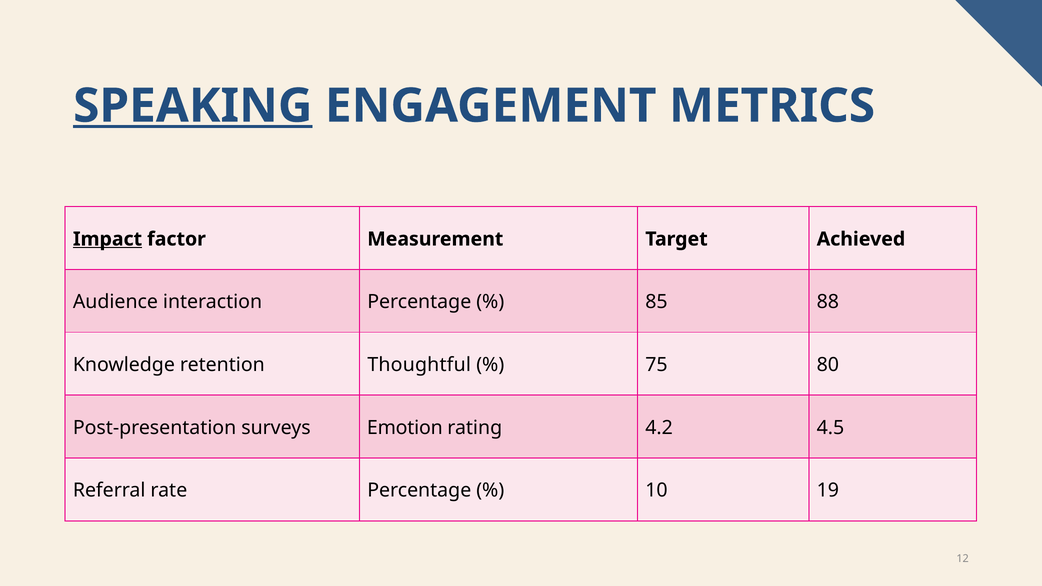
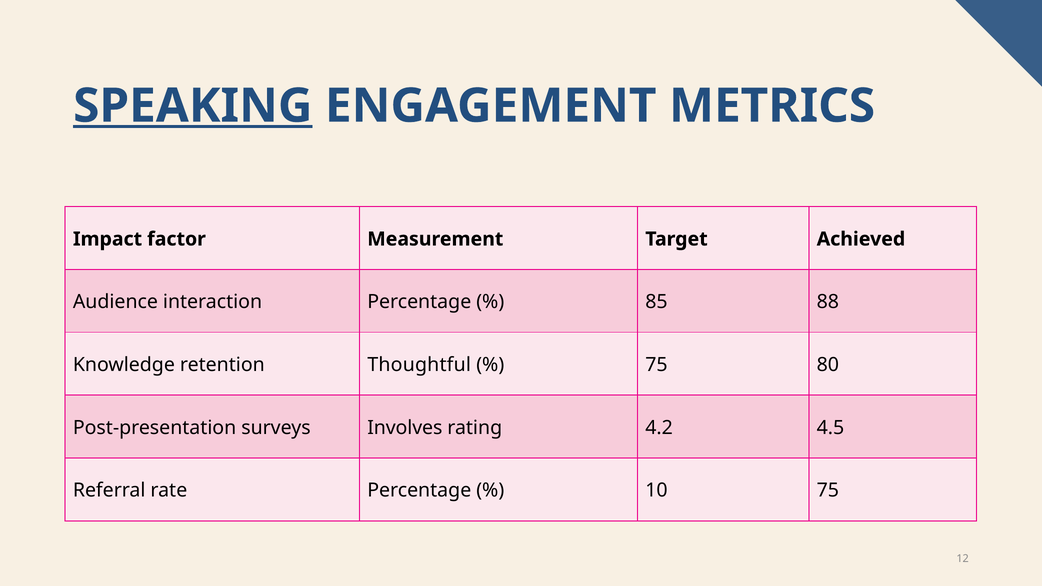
Impact underline: present -> none (108, 239)
Emotion: Emotion -> Involves (405, 428)
19: 19 -> 75 (828, 491)
